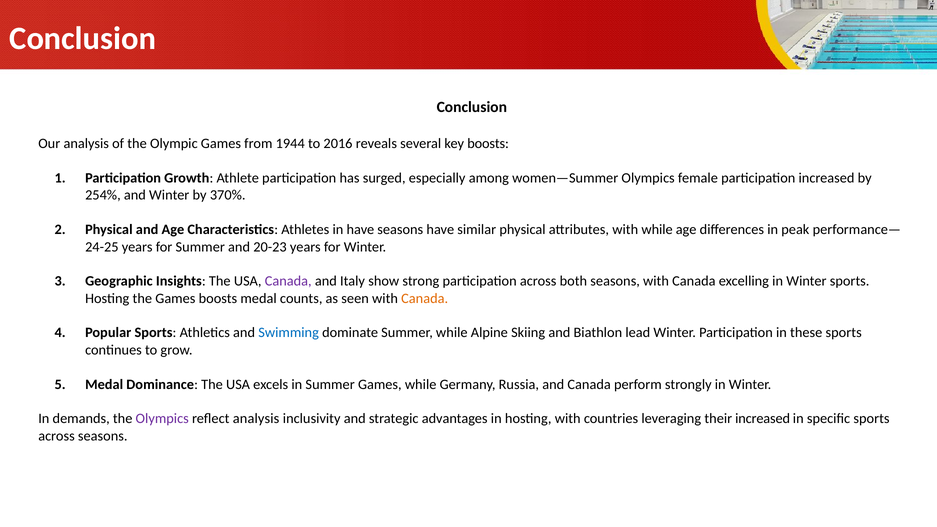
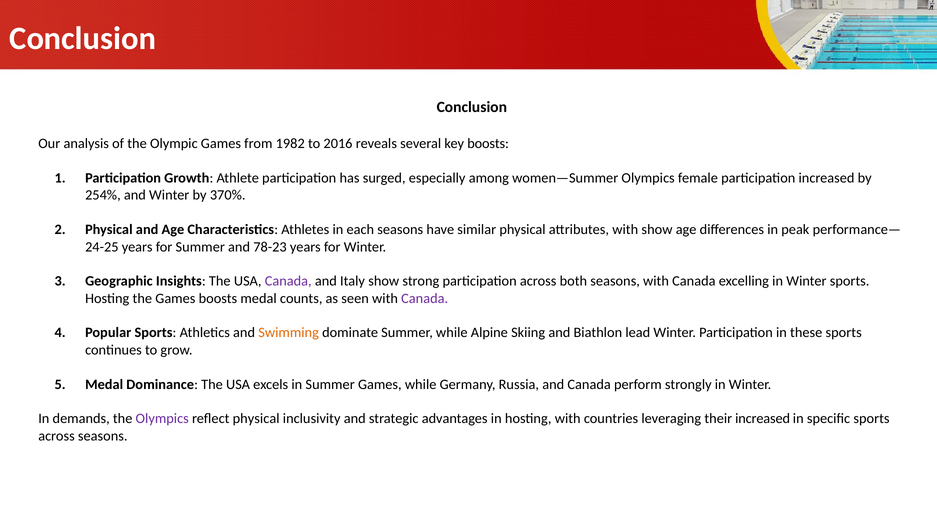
1944: 1944 -> 1982 (290, 144)
in have: have -> each (360, 230)
with while: while -> show (657, 230)
20-23: 20-23 -> 78-23 (270, 247)
Canada colour: orange -> purple (425, 298)
Swimming colour: blue -> orange (289, 333)
reflect analysis: analysis -> physical (256, 419)
